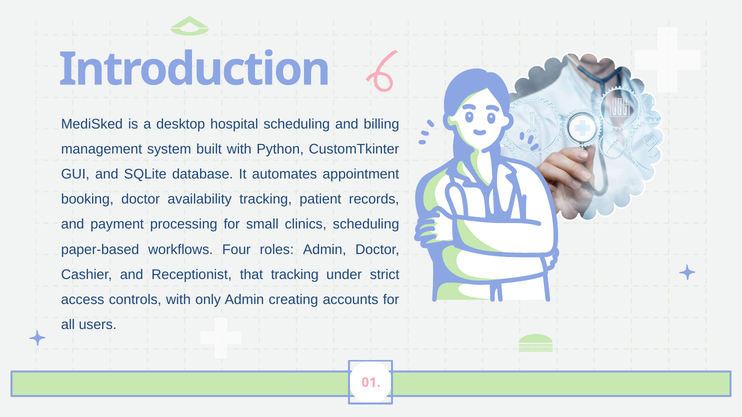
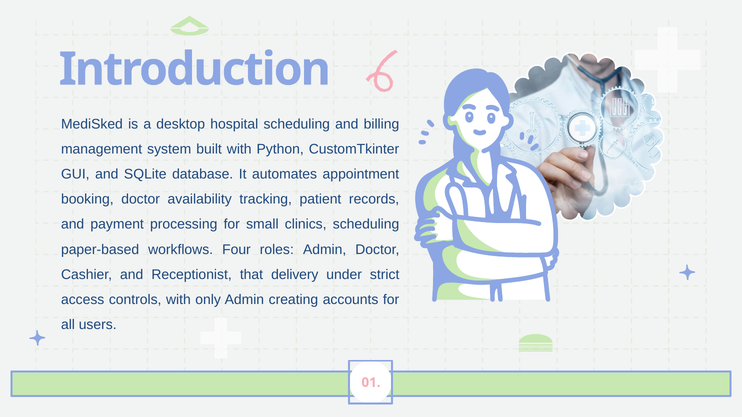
that tracking: tracking -> delivery (295, 275)
